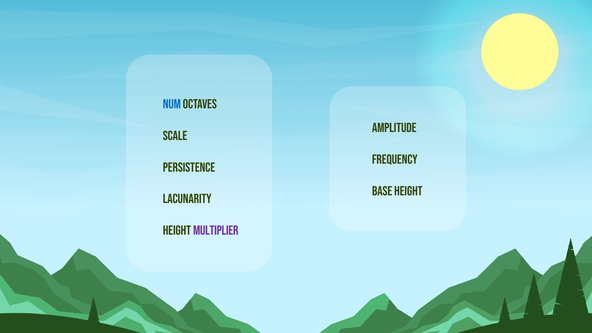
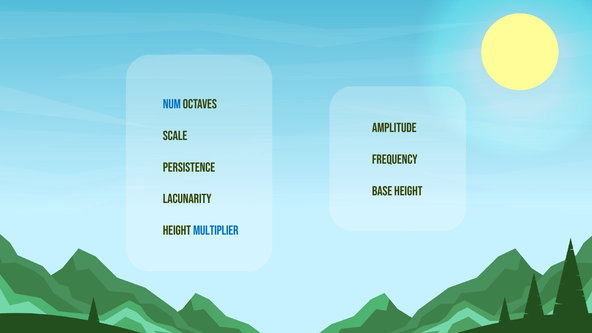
MULTIPLIER colour: purple -> blue (216, 231)
